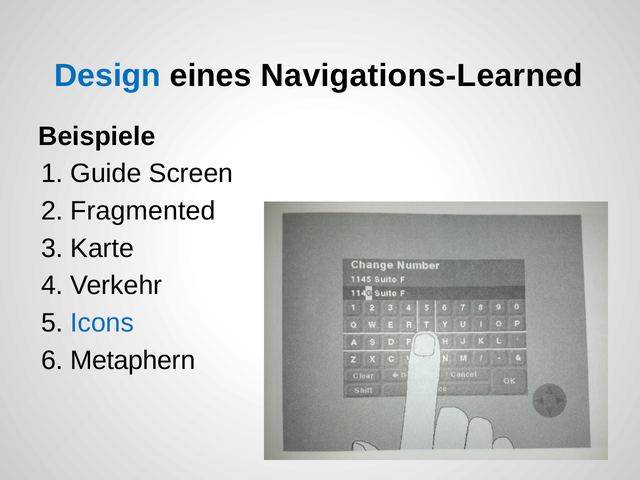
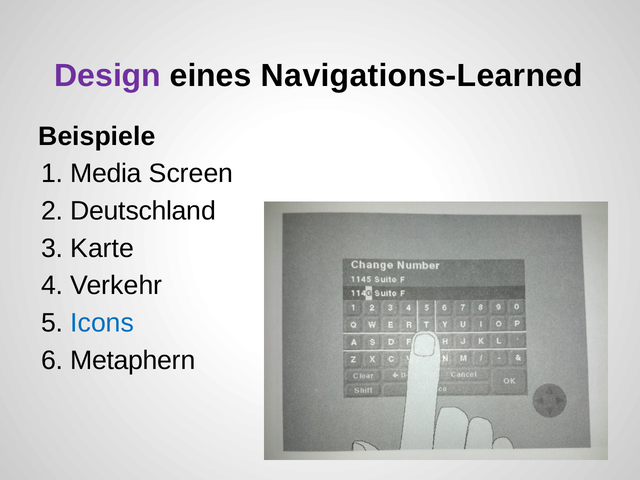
Design colour: blue -> purple (108, 76)
Guide: Guide -> Media (106, 174)
Fragmented: Fragmented -> Deutschland (143, 211)
